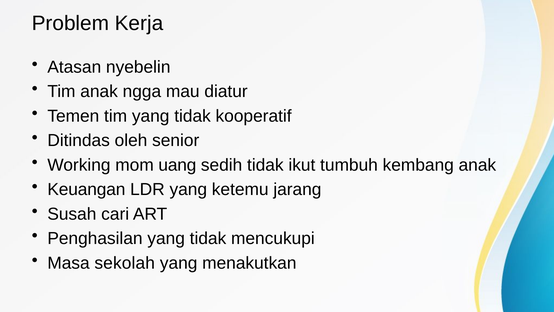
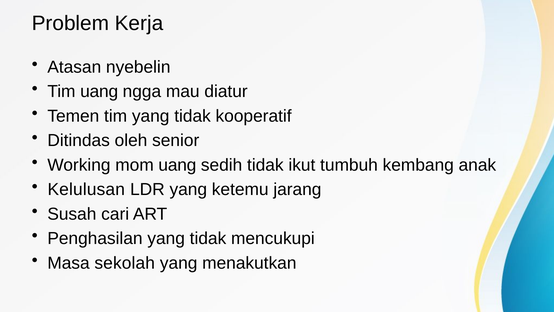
Tim anak: anak -> uang (99, 91)
Keuangan: Keuangan -> Kelulusan (86, 189)
